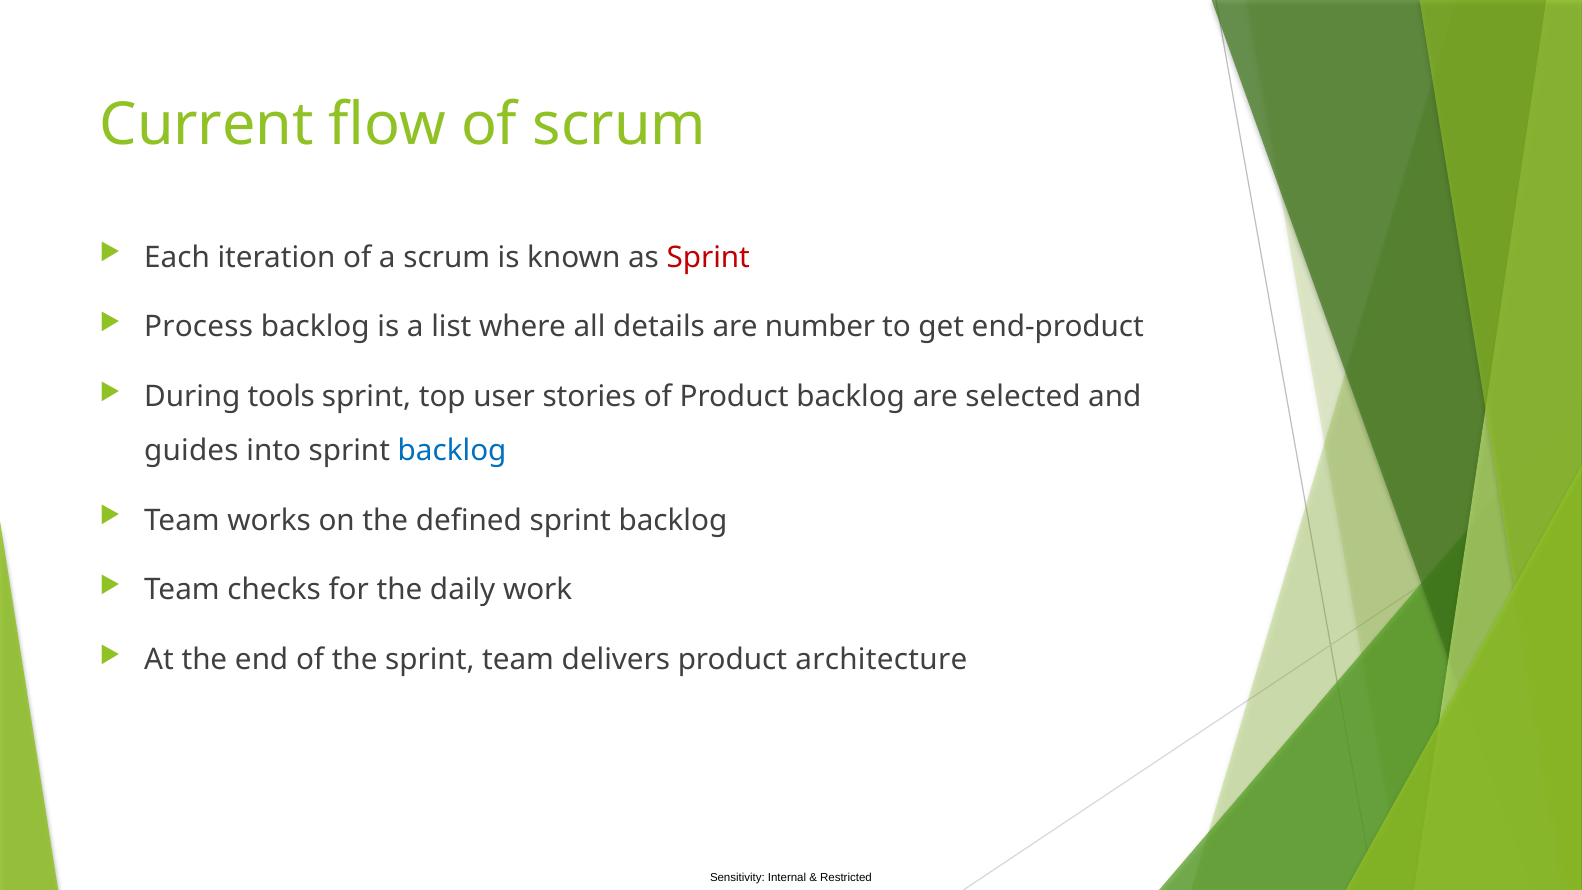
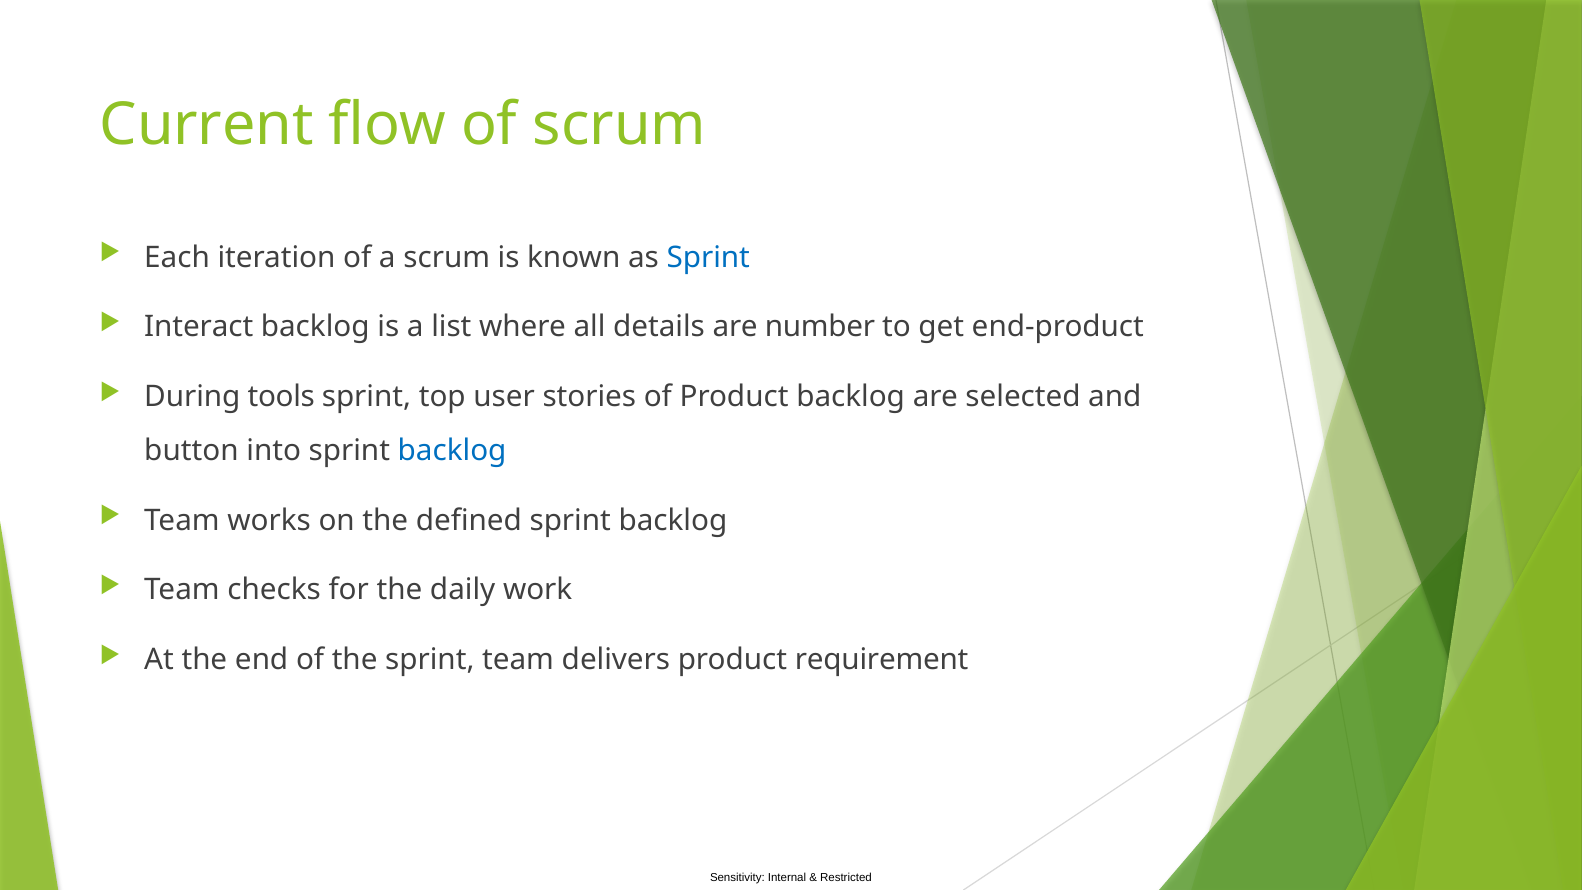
Sprint colour: red -> blue (708, 257)
Process: Process -> Interact (199, 327)
guides: guides -> button (191, 450)
architecture: architecture -> requirement (882, 660)
